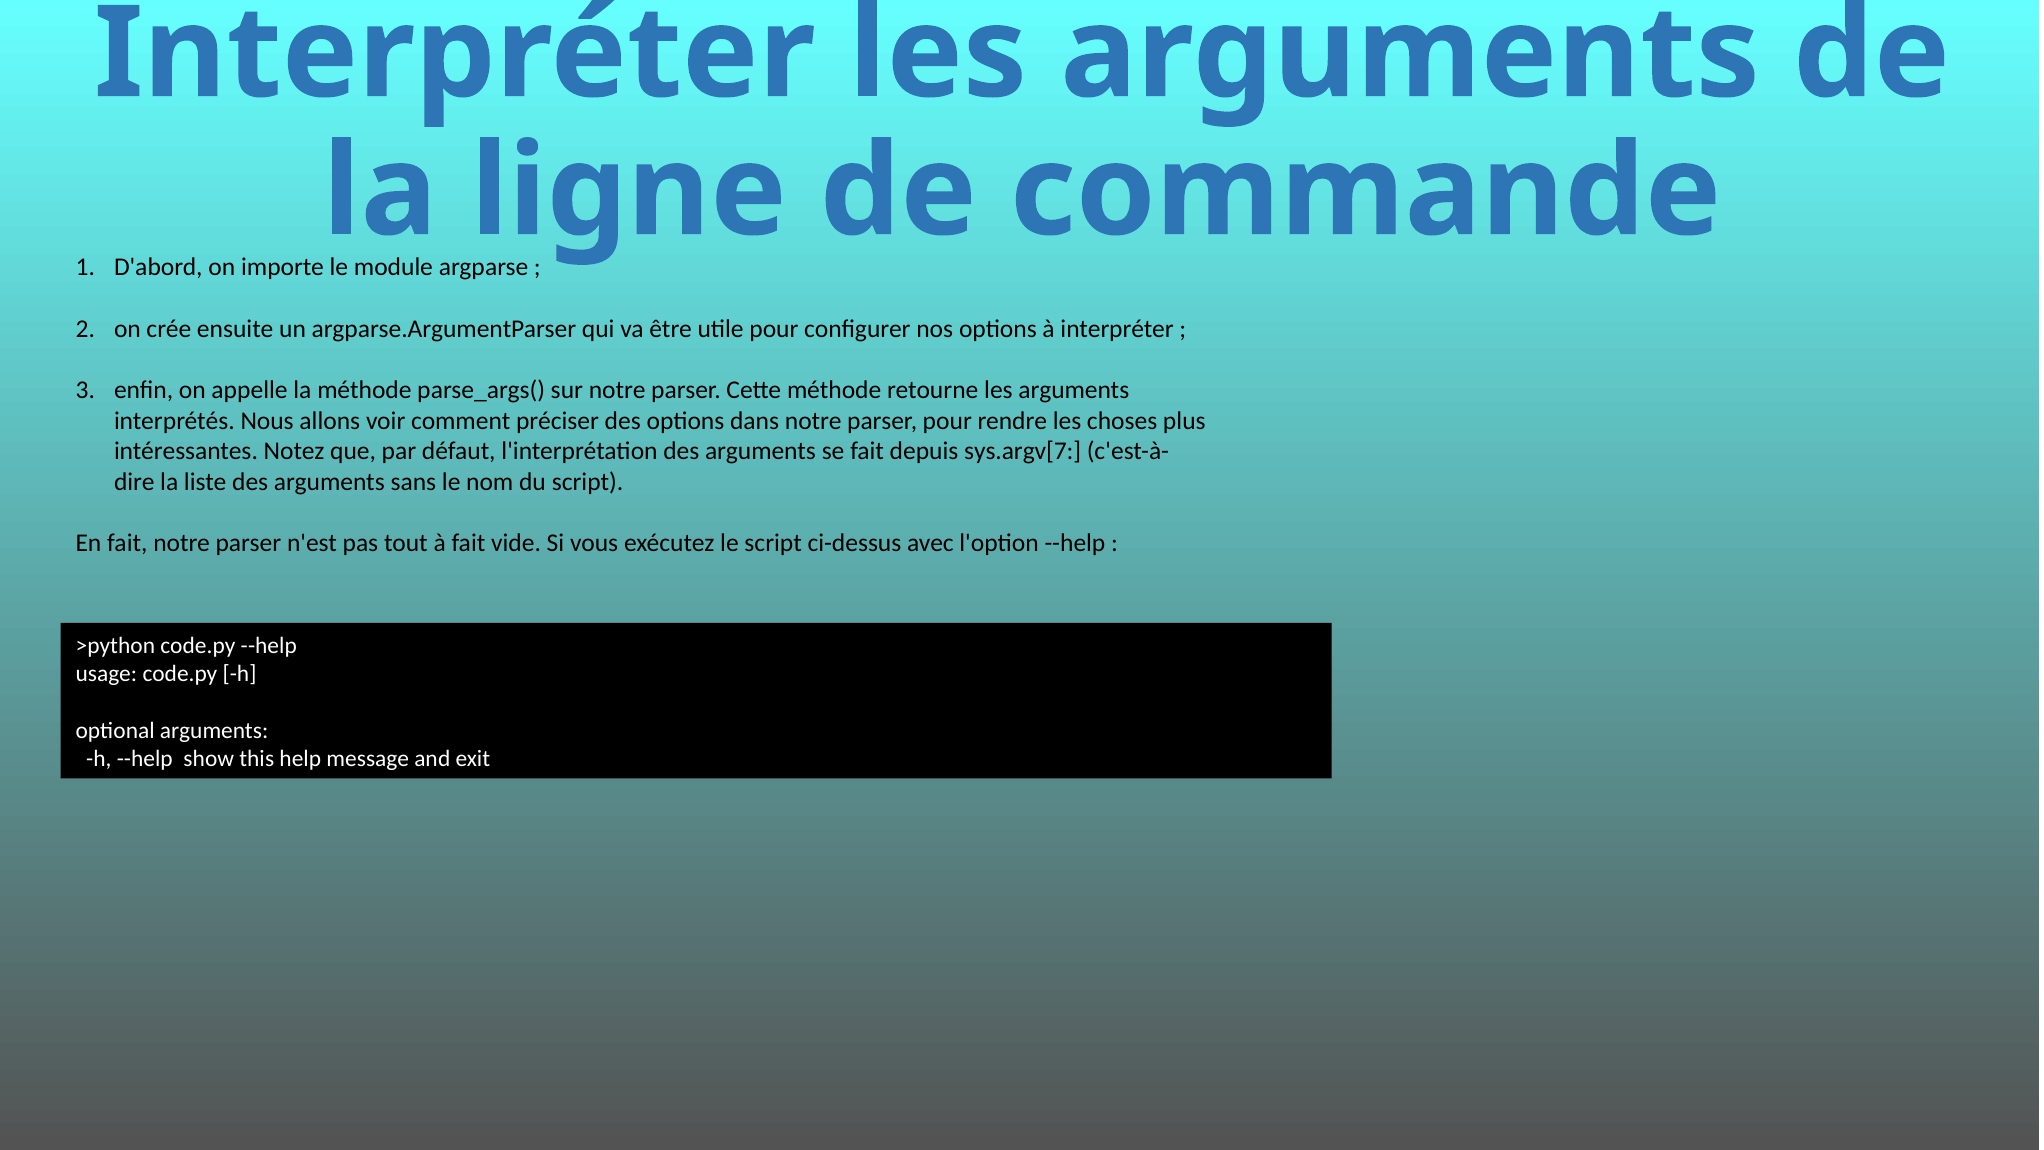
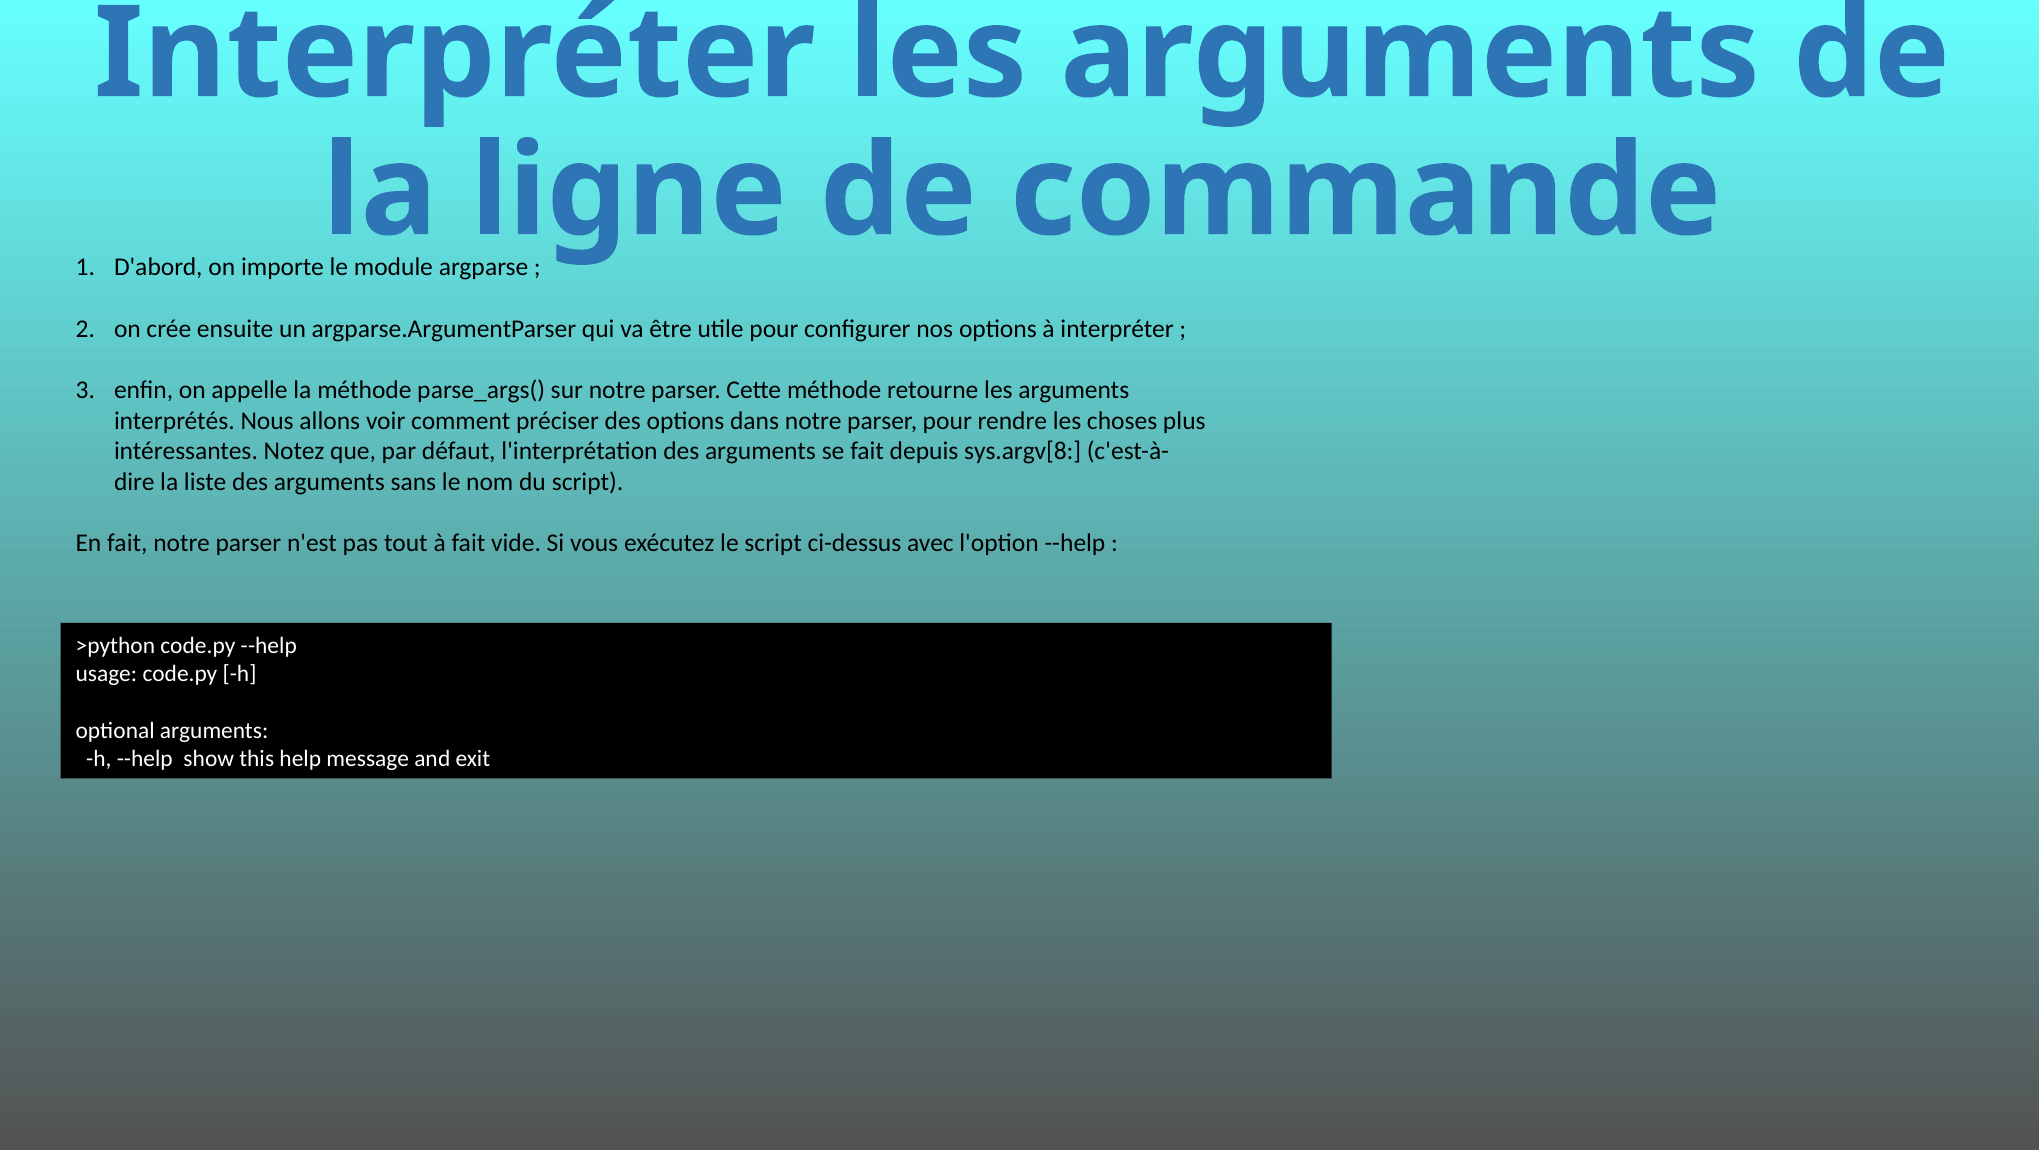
sys.argv[7: sys.argv[7 -> sys.argv[8 (1023, 451)
